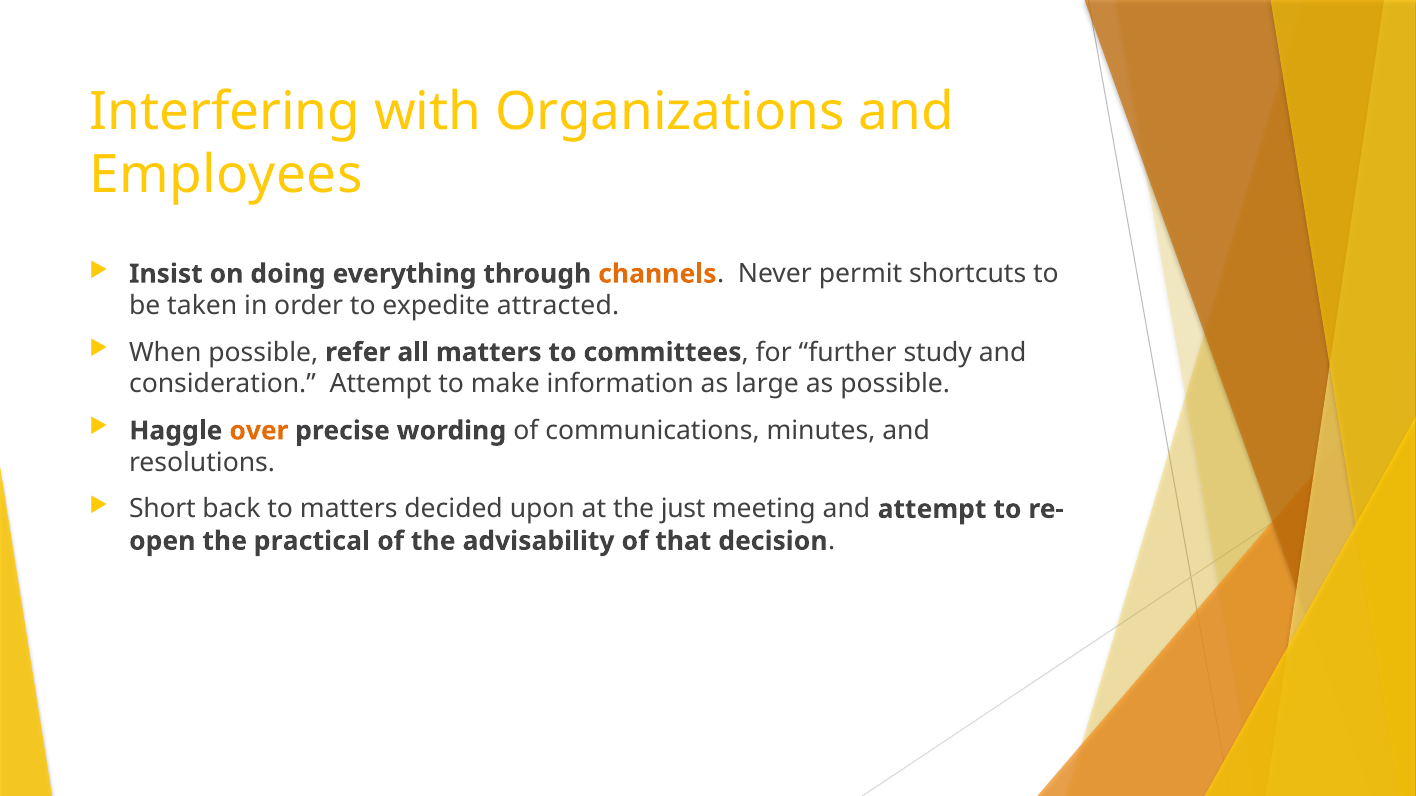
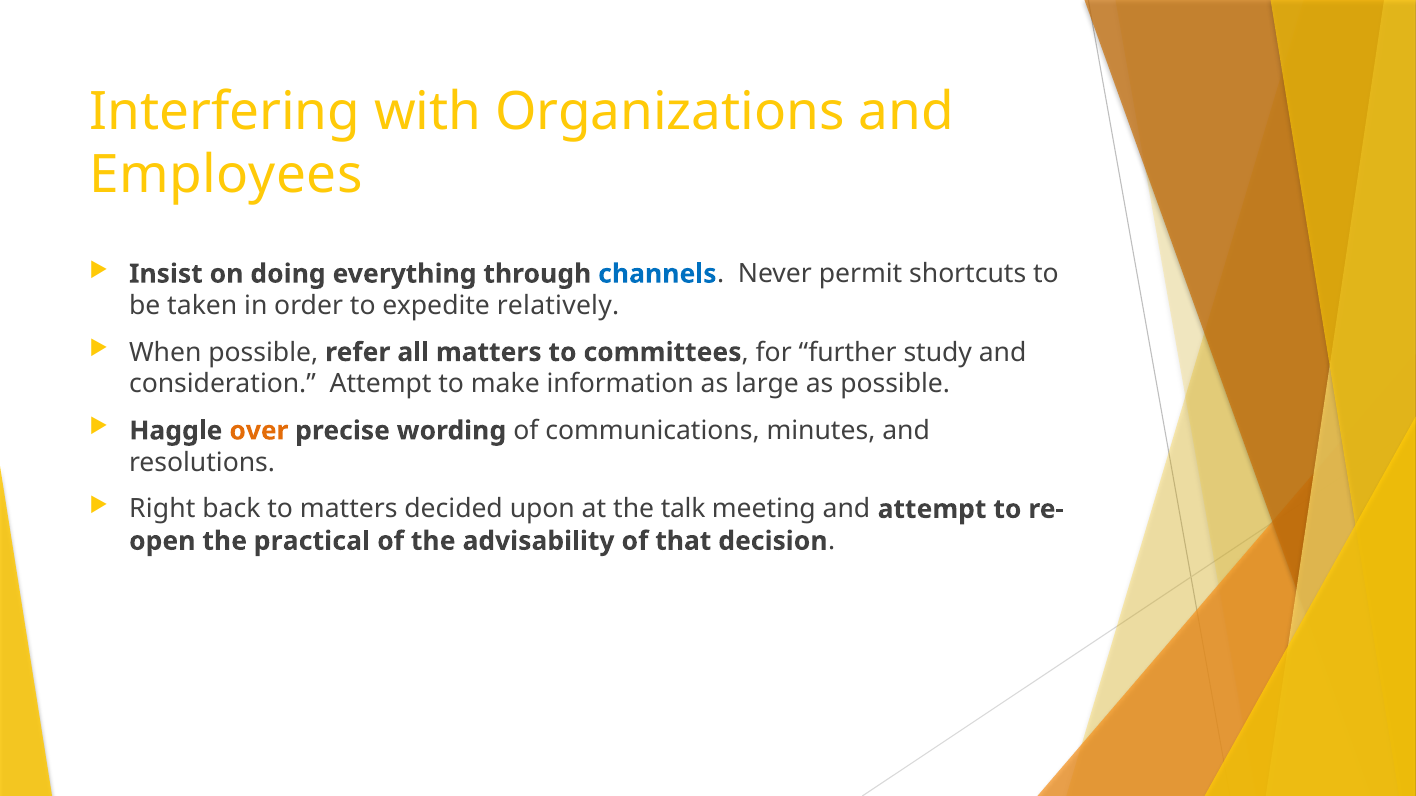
channels colour: orange -> blue (657, 274)
attracted: attracted -> relatively (558, 306)
Short: Short -> Right (162, 509)
just: just -> talk (683, 509)
